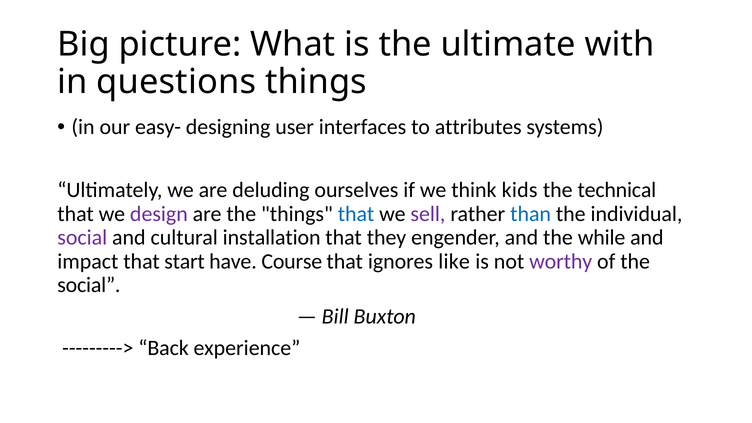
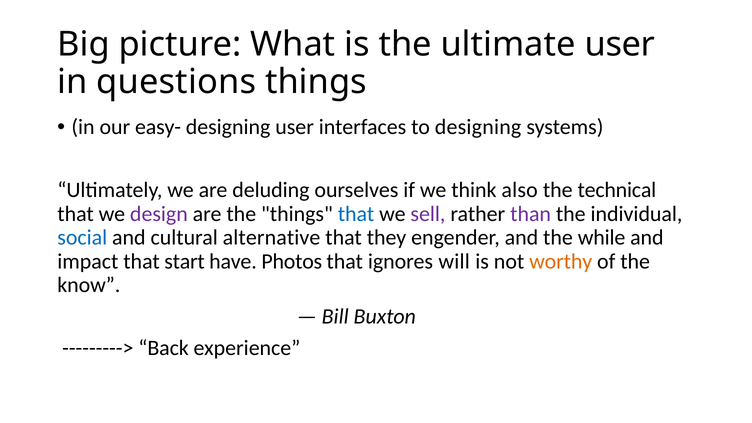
ultimate with: with -> user (620, 45)
to attributes: attributes -> designing (478, 127)
kids: kids -> also (520, 190)
than colour: blue -> purple (531, 214)
social colour: purple -> blue (82, 238)
installation: installation -> alternative (272, 238)
Course: Course -> Photos (292, 261)
like: like -> will (454, 261)
worthy colour: purple -> orange (561, 261)
social: social -> know (89, 285)
